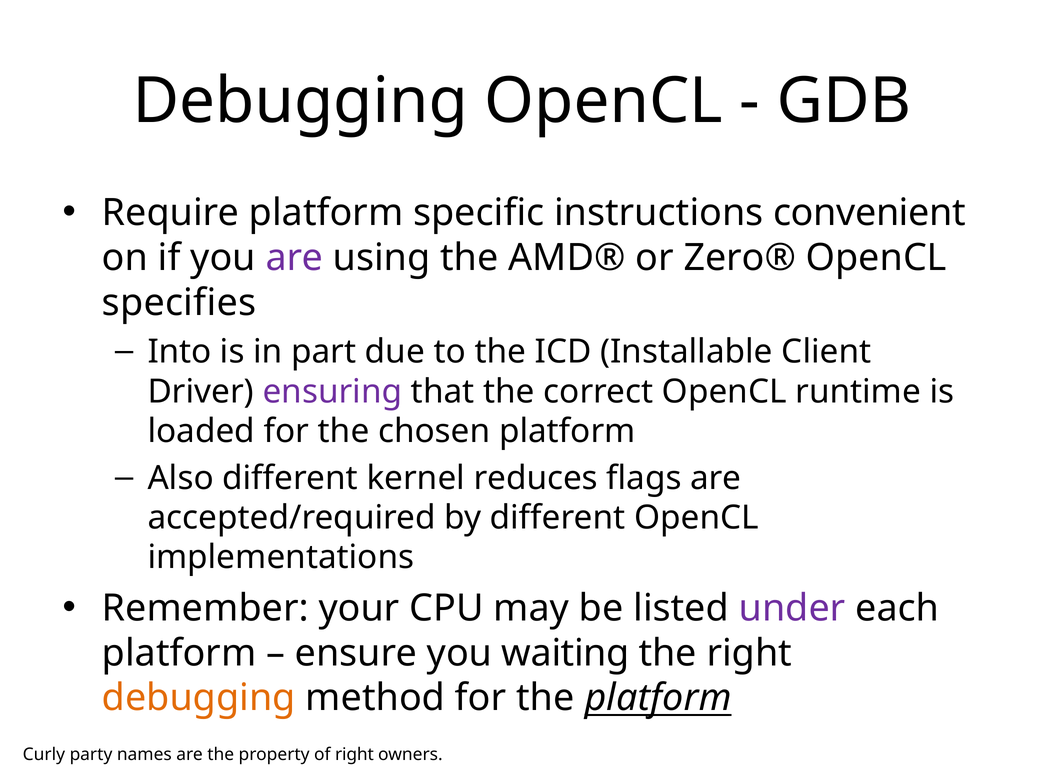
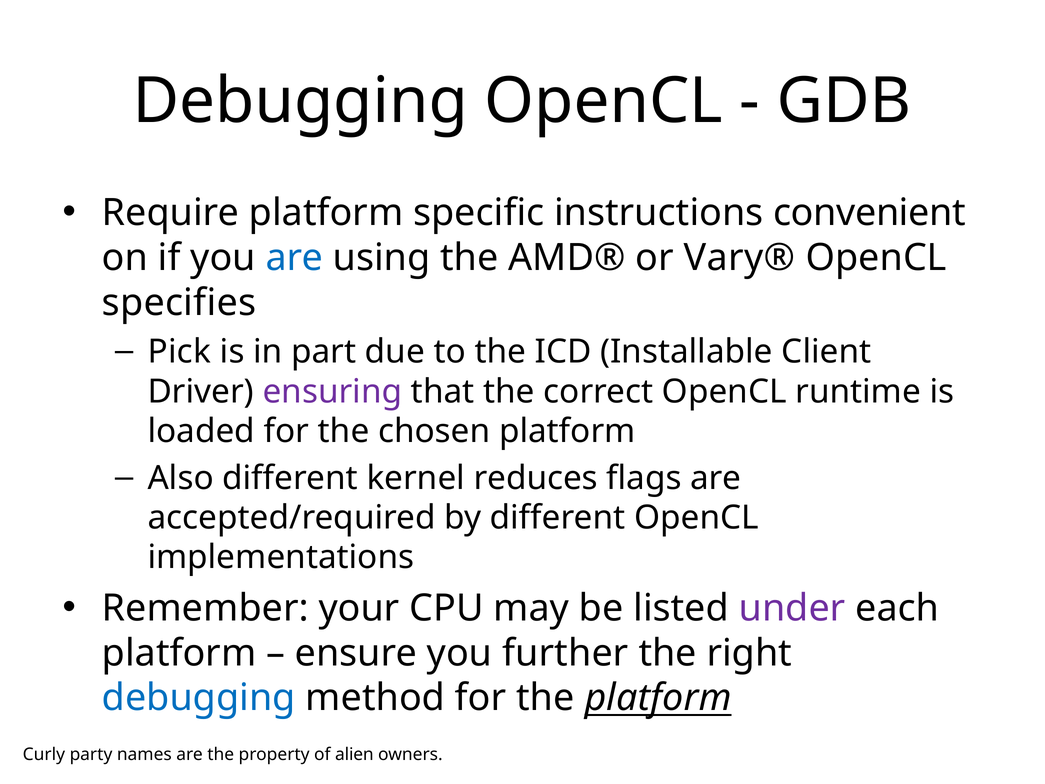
are colour: purple -> blue (294, 258)
Zero®: Zero® -> Vary® (740, 258)
Into: Into -> Pick (179, 352)
waiting: waiting -> further (565, 653)
debugging colour: orange -> blue (199, 698)
of right: right -> alien (354, 754)
